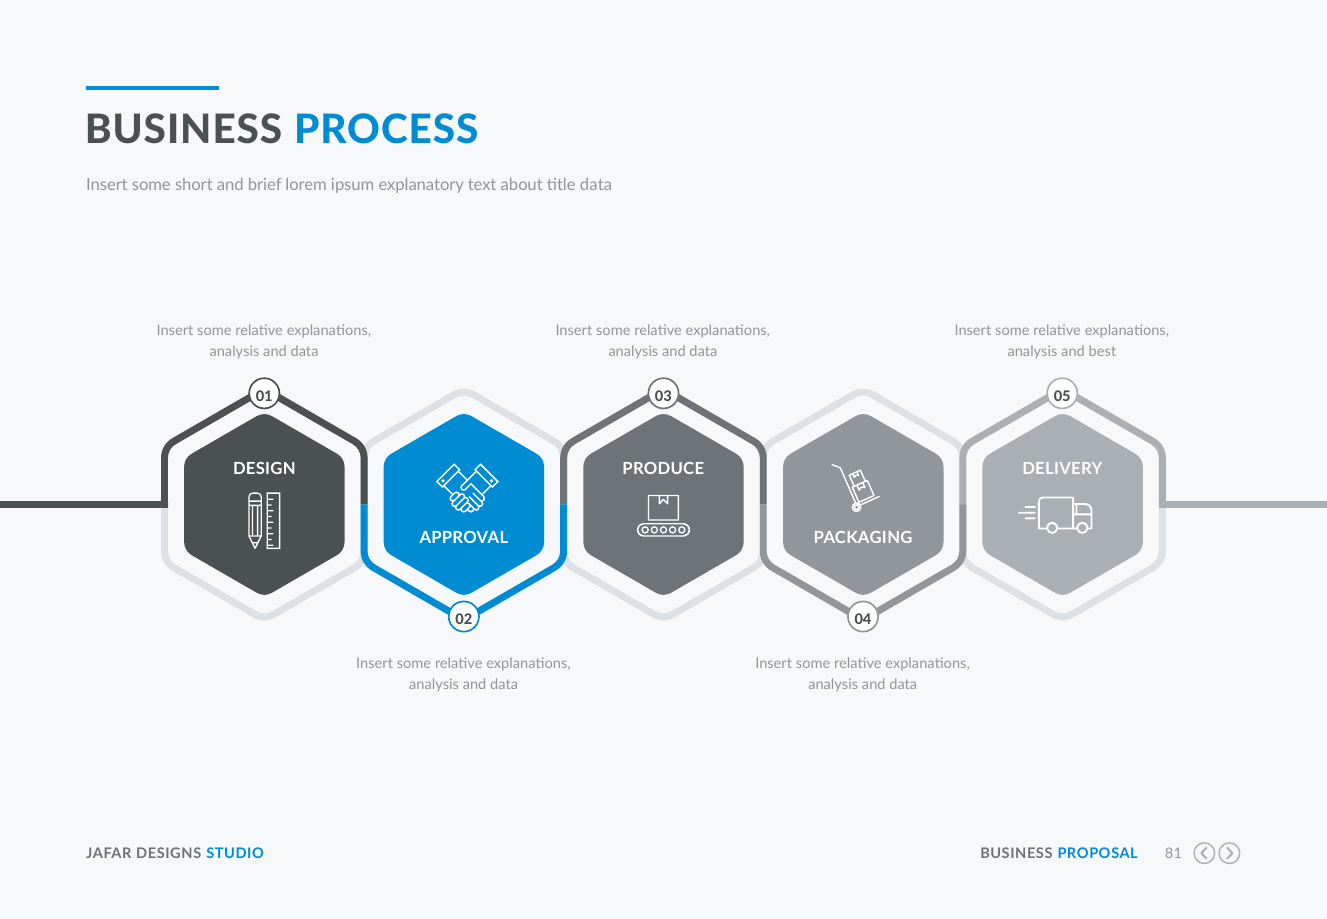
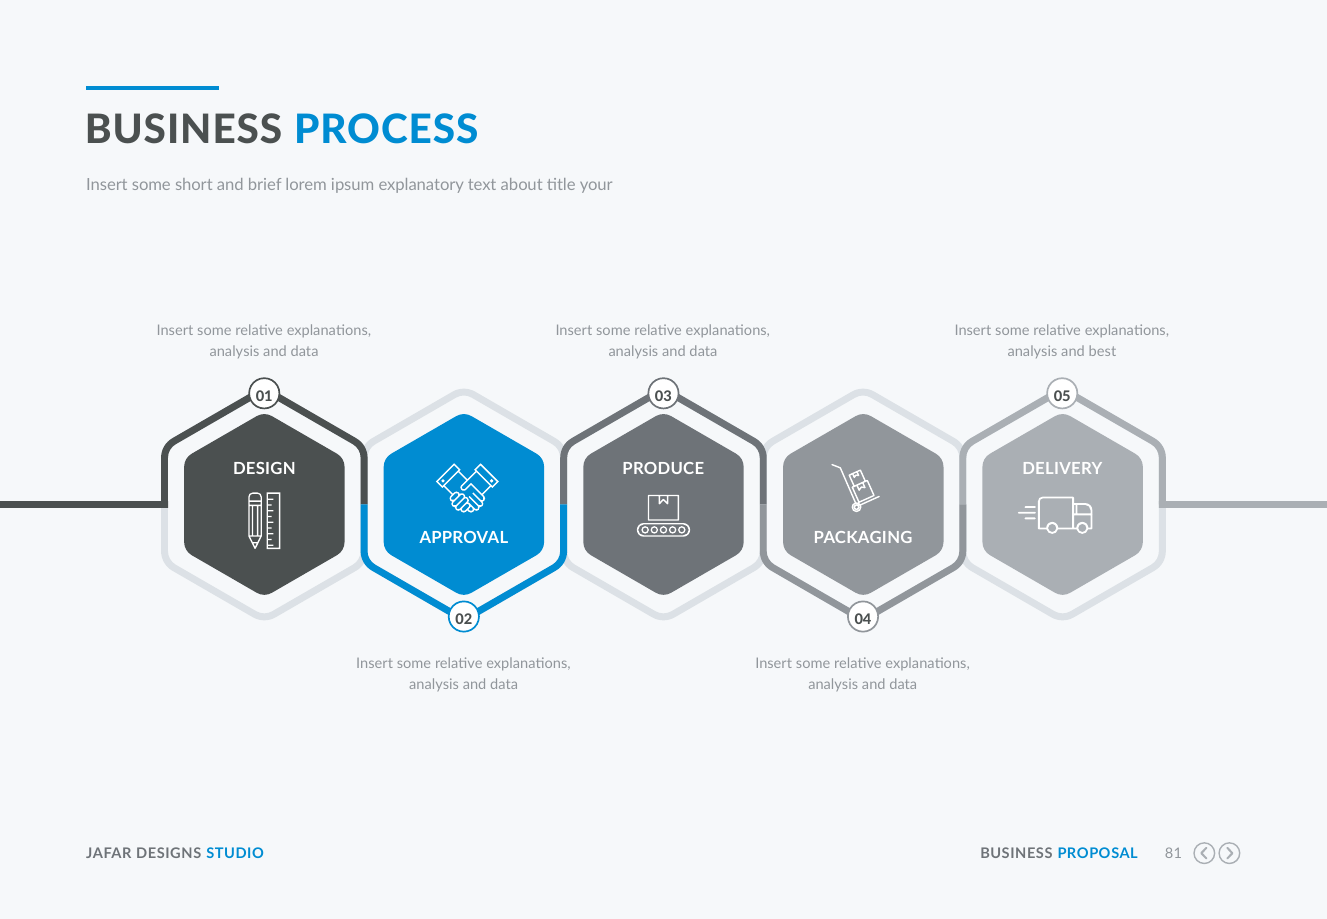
title data: data -> your (596, 185)
